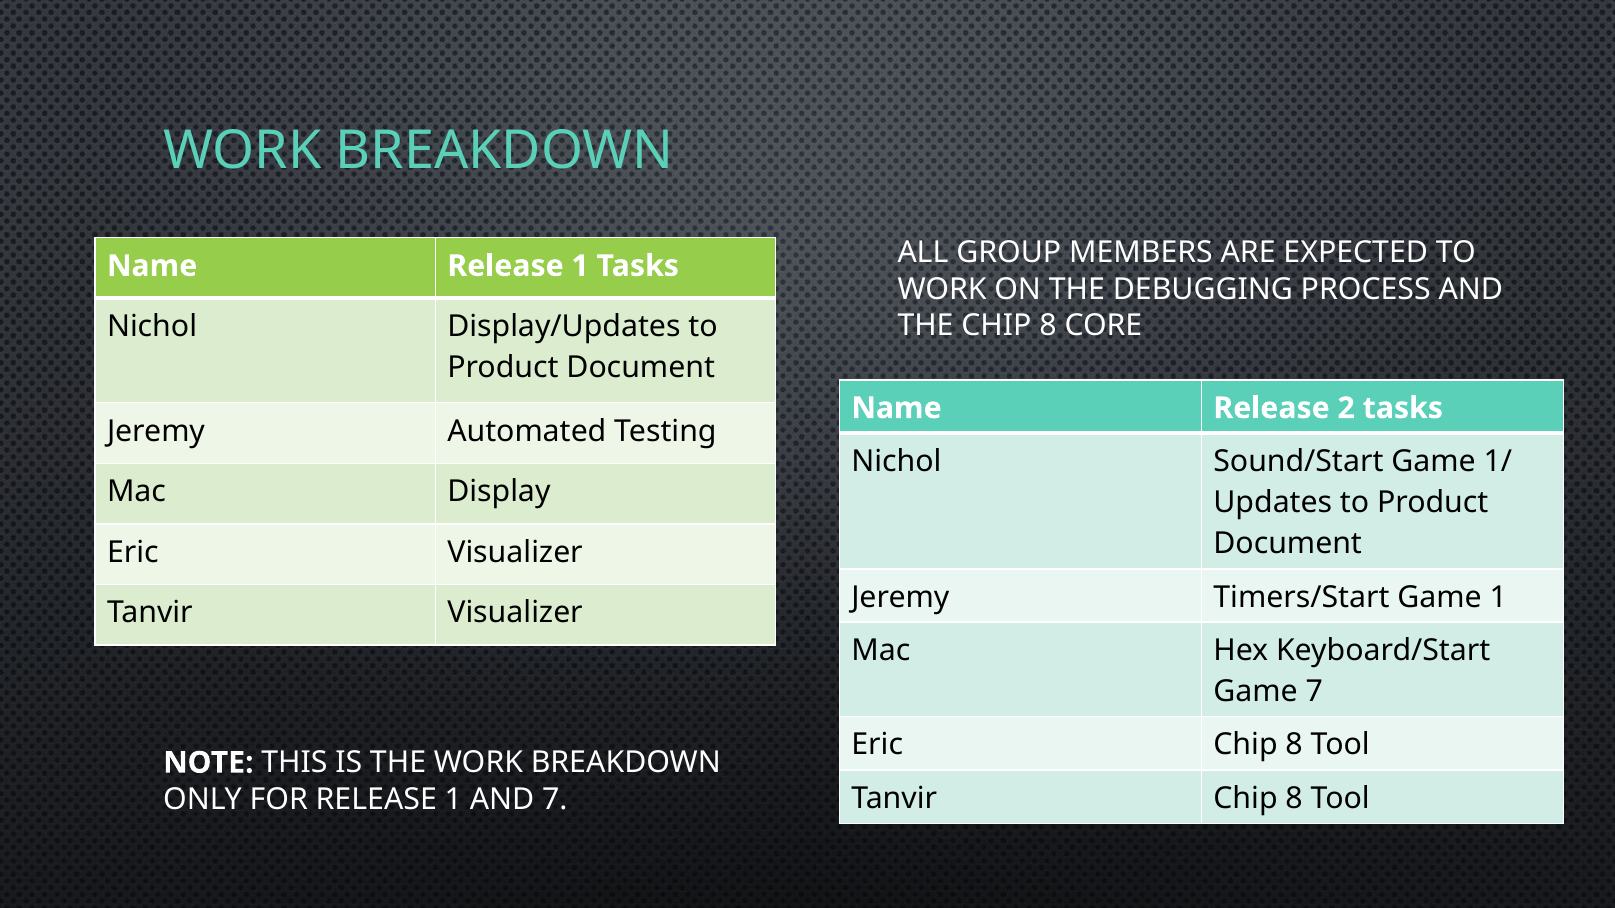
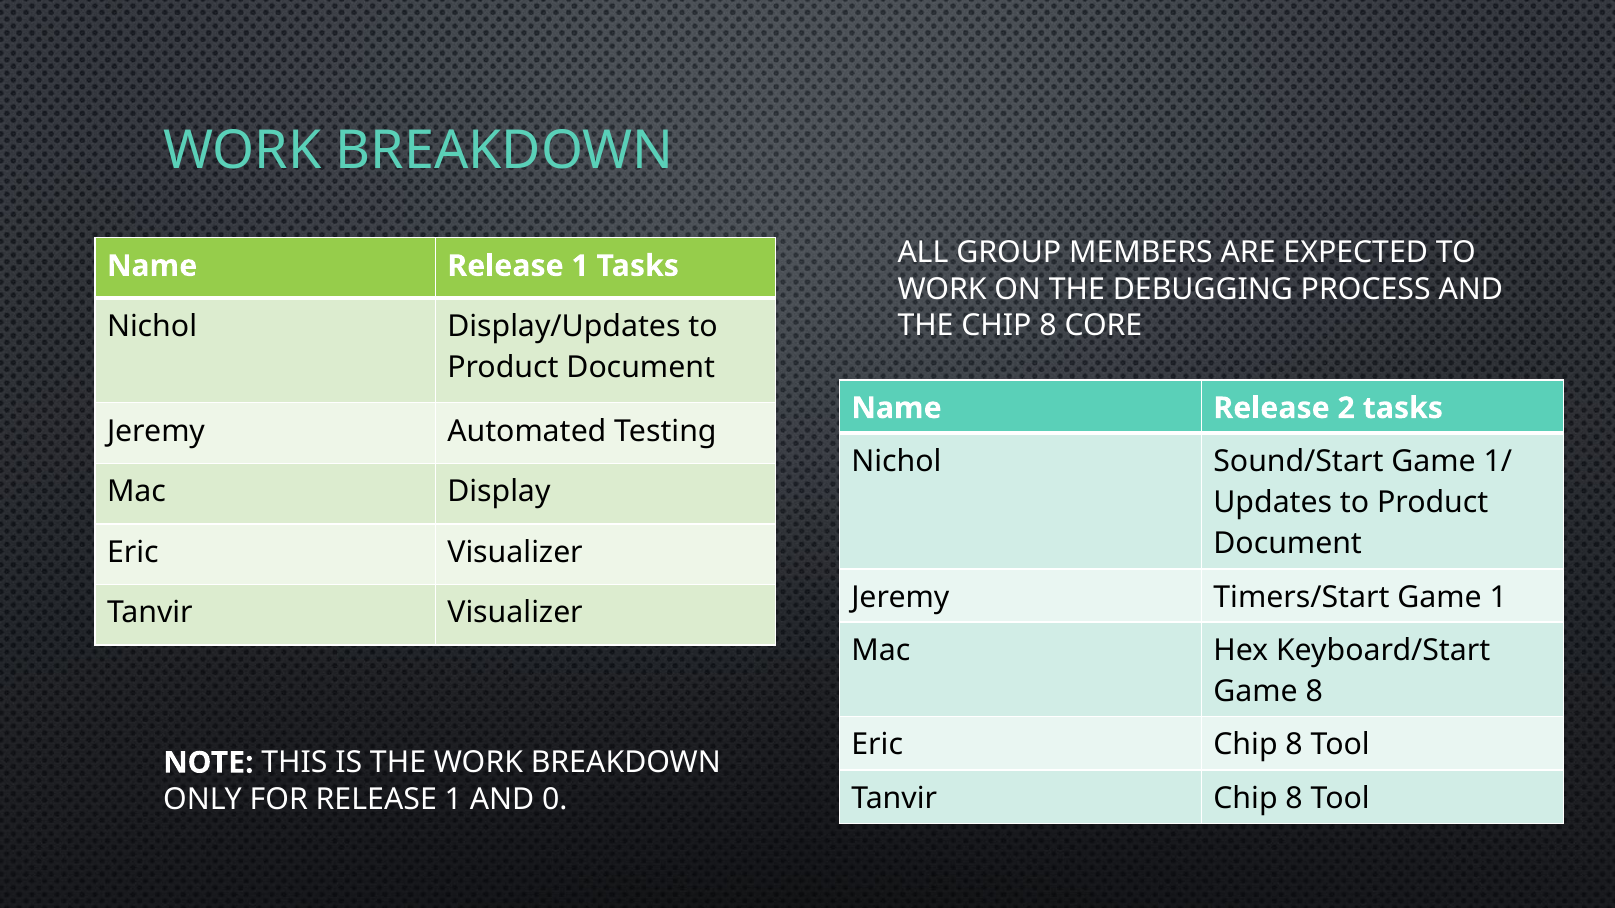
Game 7: 7 -> 8 (1314, 692)
AND 7: 7 -> 0 (555, 799)
